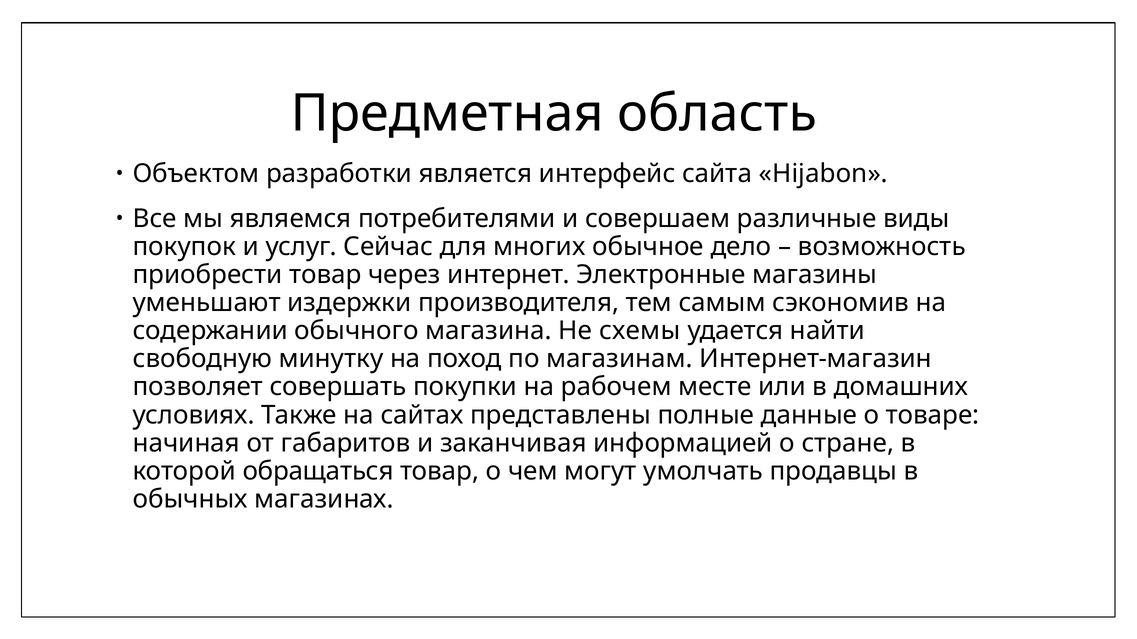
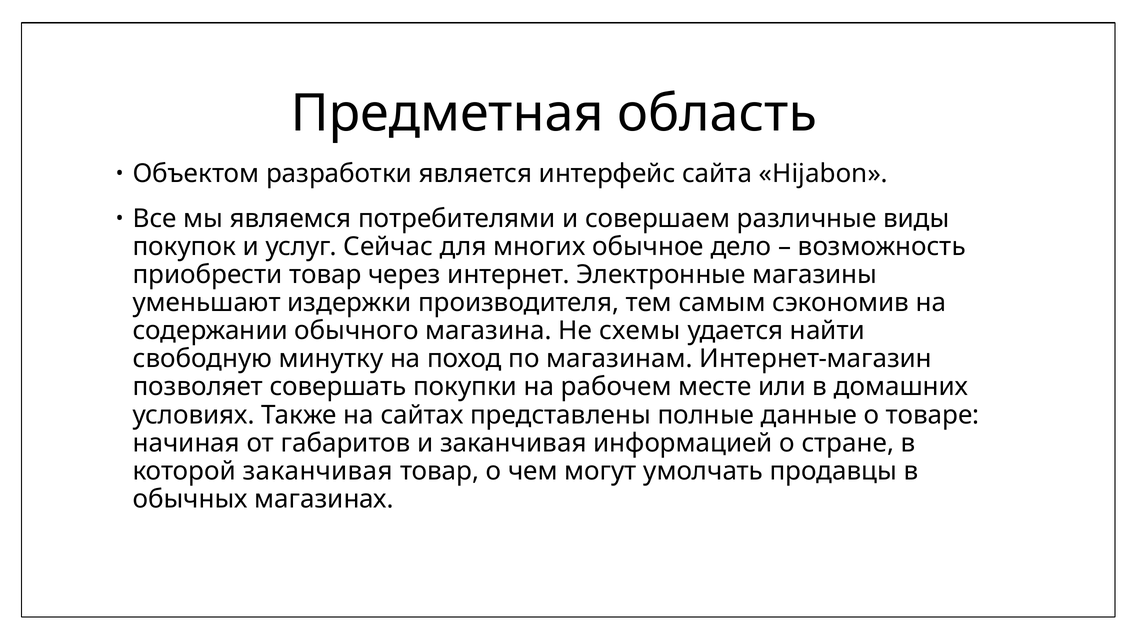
которой обращаться: обращаться -> заканчивая (318, 472)
